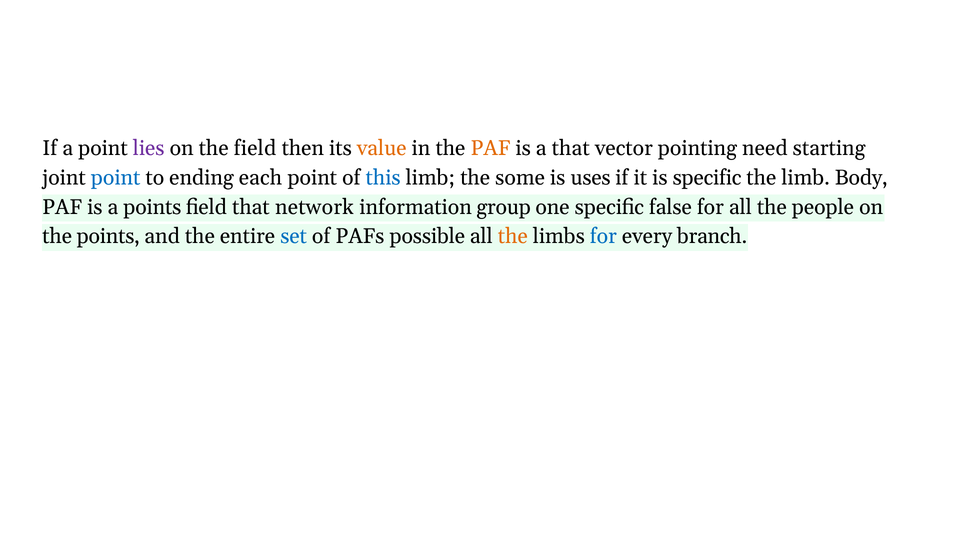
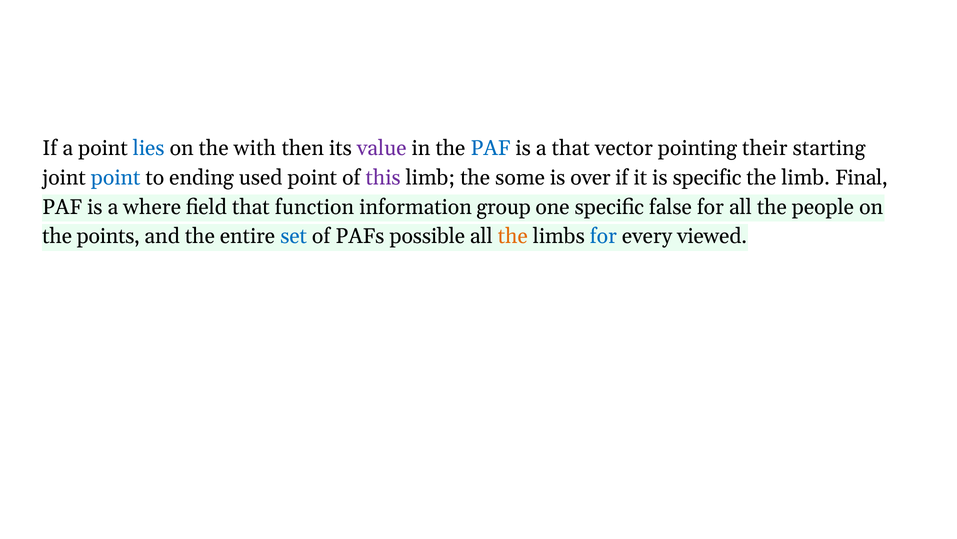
lies colour: purple -> blue (149, 148)
the field: field -> with (255, 148)
value colour: orange -> purple (382, 148)
PAF colour: orange -> blue (490, 148)
need: need -> their (765, 148)
each: each -> used (261, 178)
this colour: blue -> purple (383, 178)
uses: uses -> over (591, 178)
Body: Body -> Final (861, 178)
a points: points -> where (152, 207)
network: network -> function (314, 207)
branch: branch -> viewed (712, 236)
